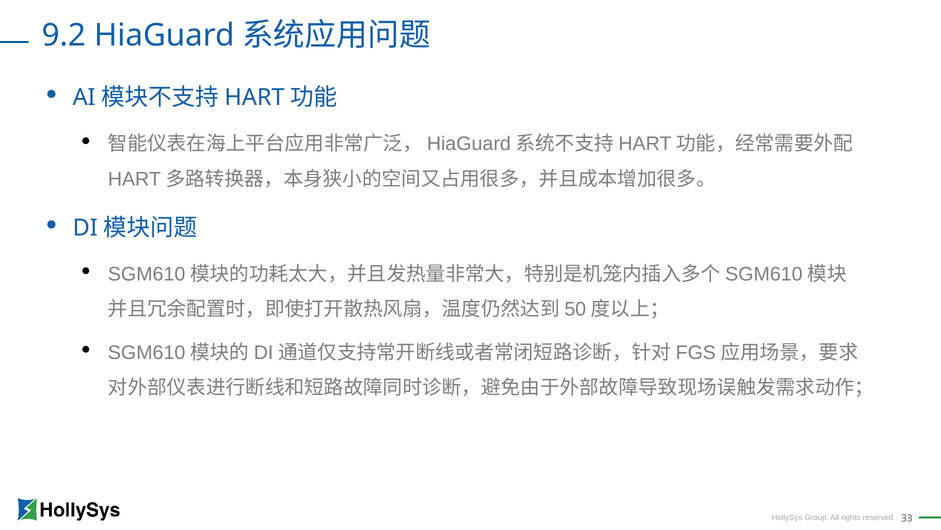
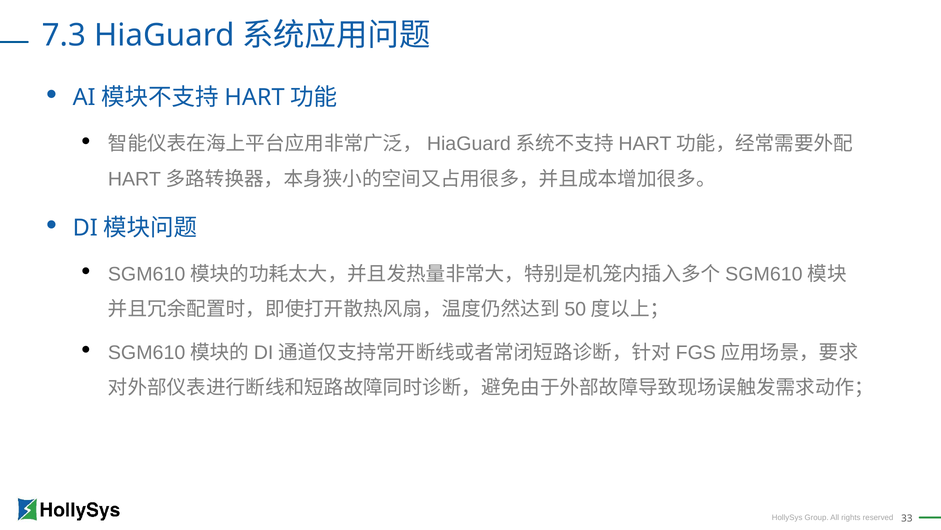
9.2: 9.2 -> 7.3 (64, 36)
